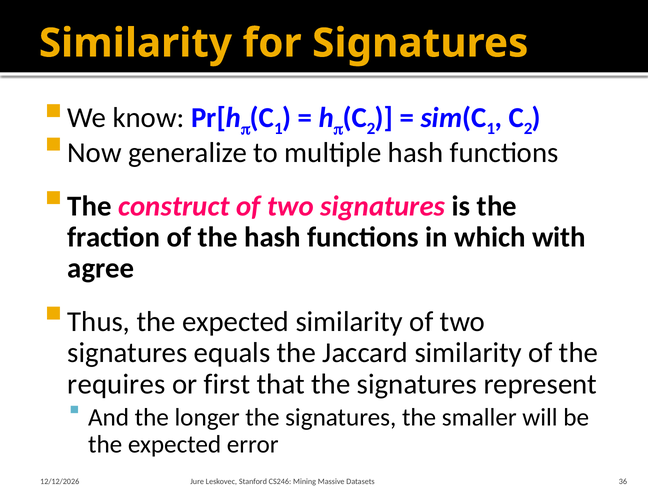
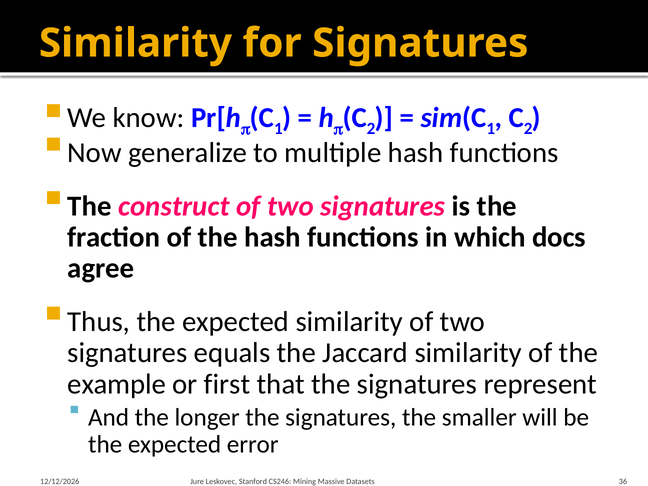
with: with -> docs (559, 237)
requires: requires -> example (117, 384)
